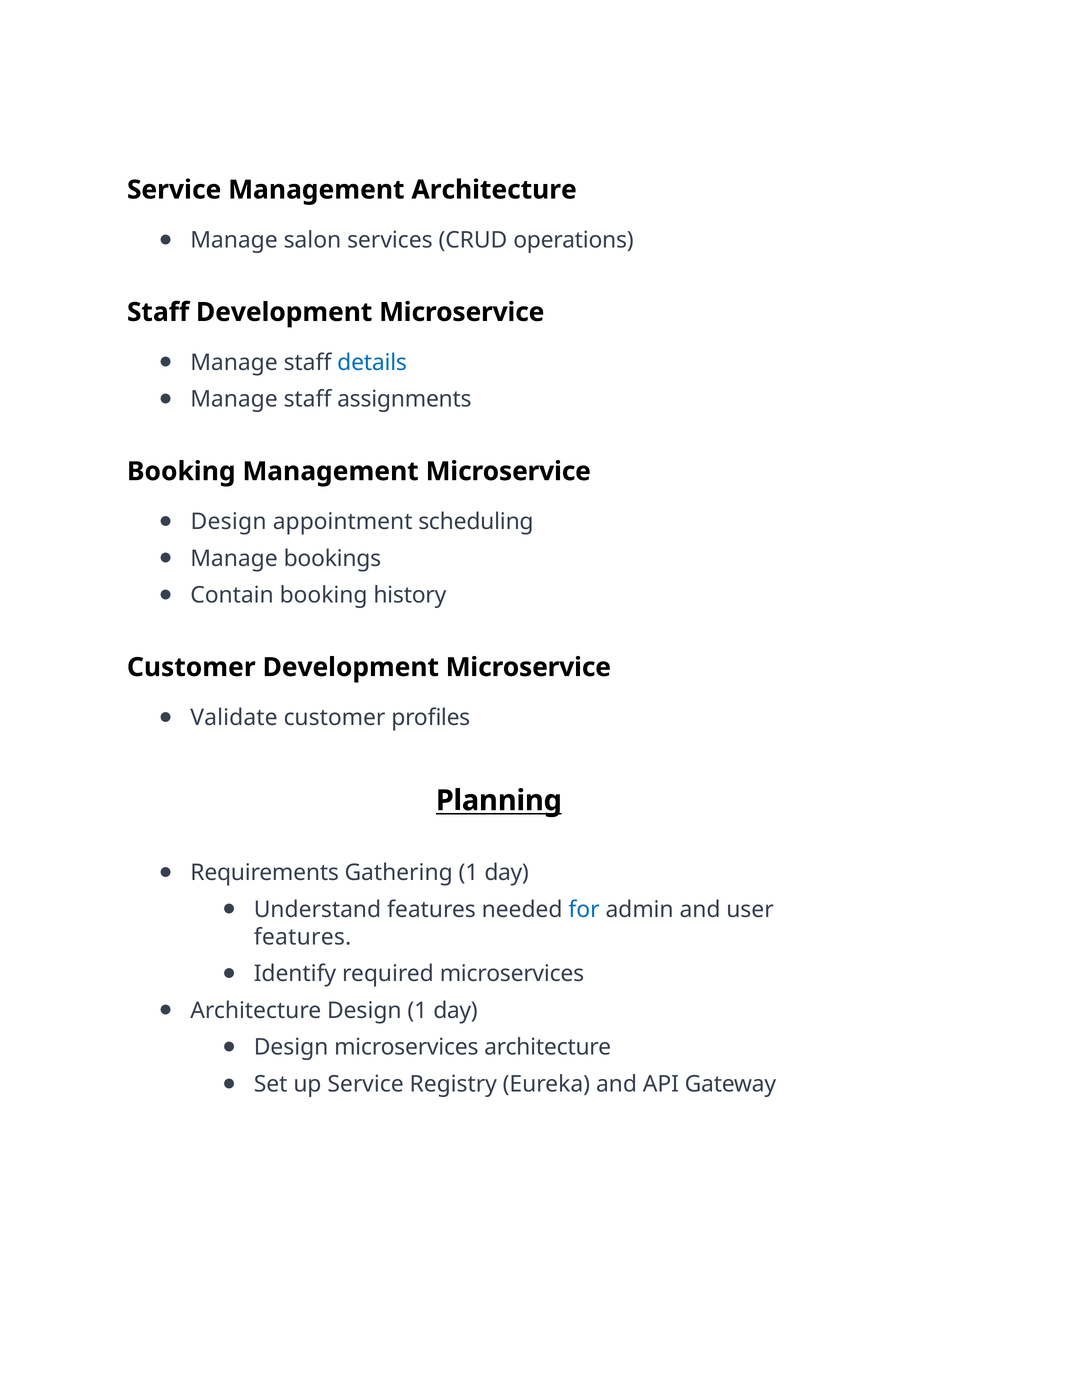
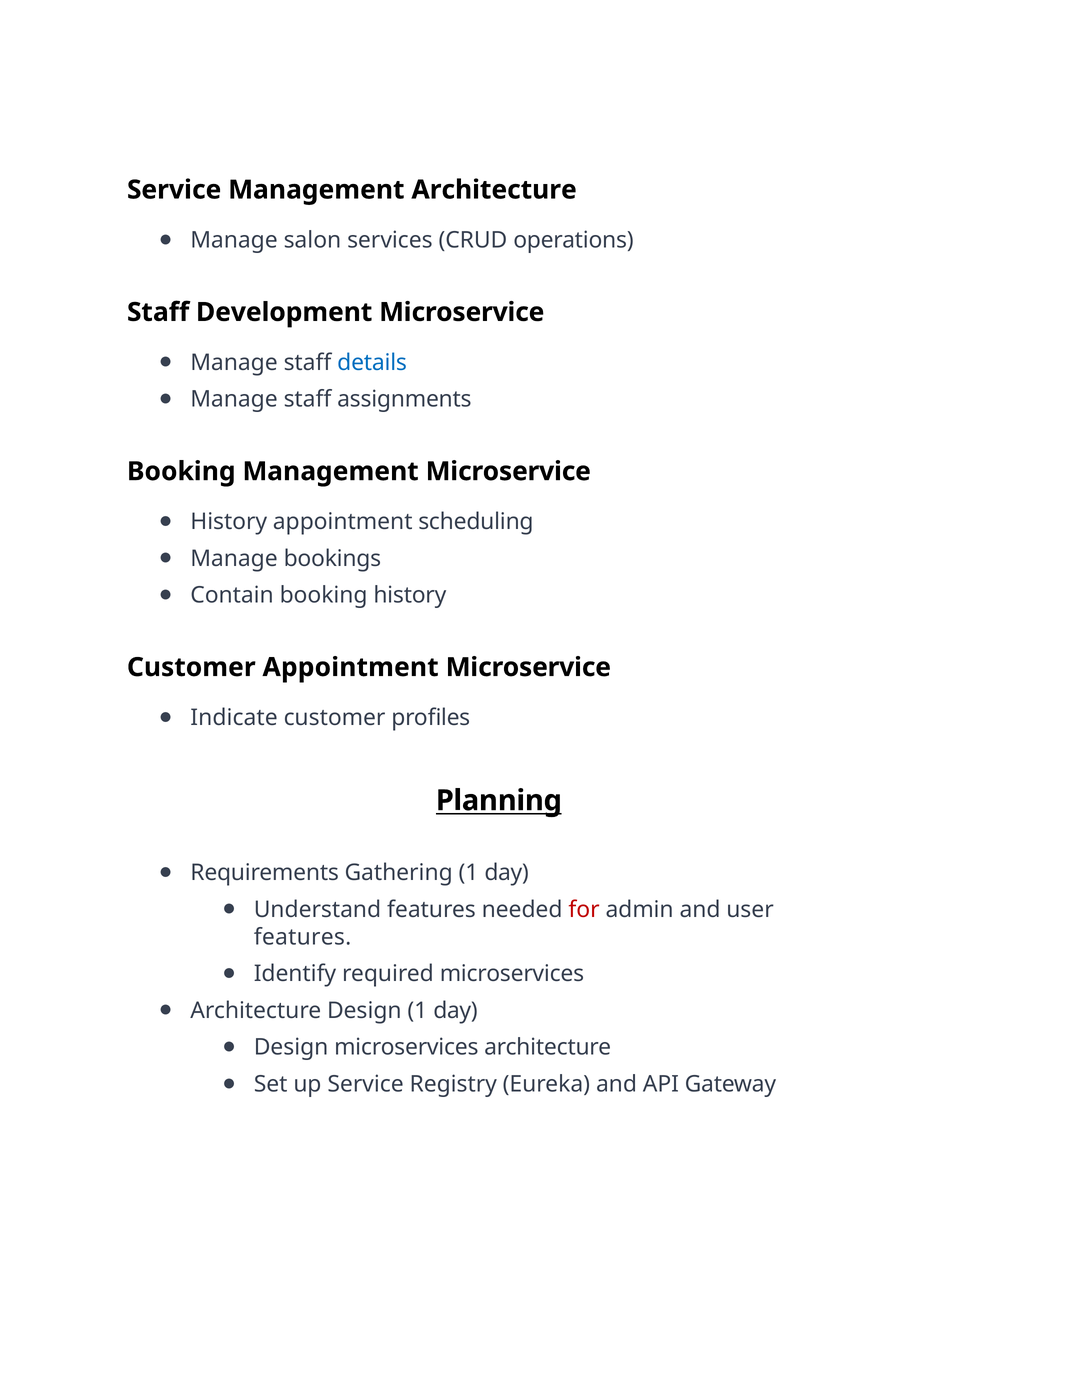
Design: Design -> History (229, 521)
Customer Development: Development -> Appointment (351, 667)
Validate: Validate -> Indicate (234, 717)
for colour: blue -> red (584, 909)
